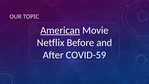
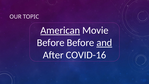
Netflix: Netflix -> Before (51, 43)
and underline: none -> present (104, 43)
COVID-59: COVID-59 -> COVID-16 (86, 55)
